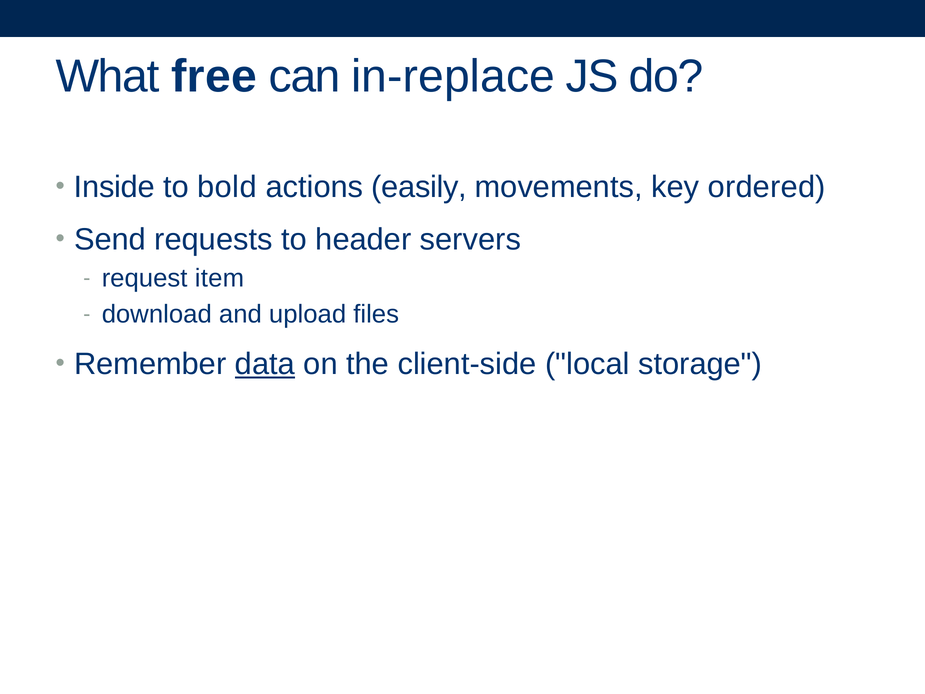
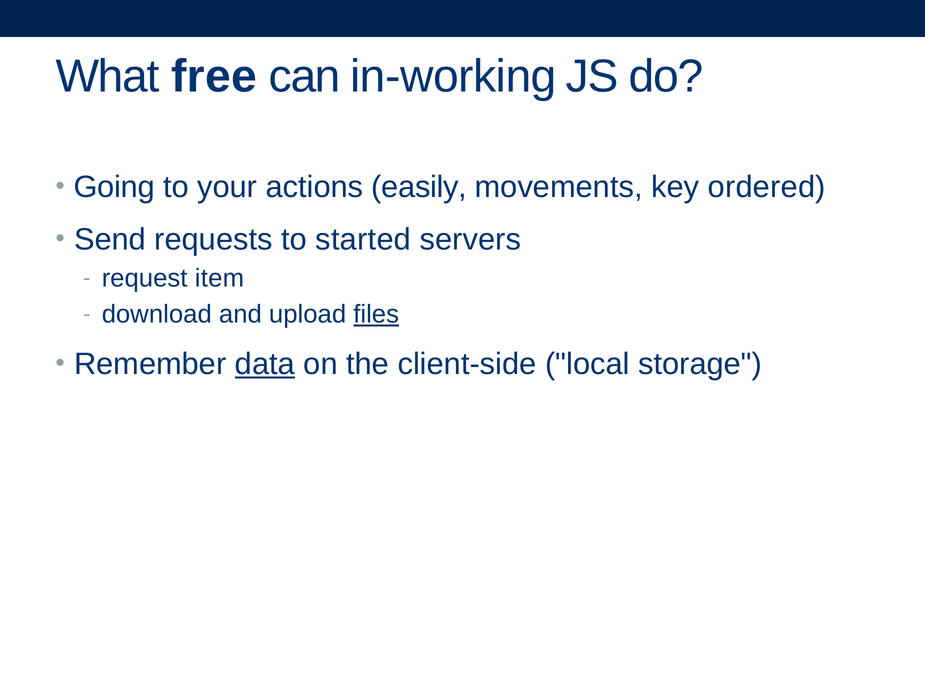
in-replace: in-replace -> in-working (453, 76)
Inside: Inside -> Going (114, 187)
bold: bold -> your (227, 187)
header: header -> started (363, 240)
files underline: none -> present (376, 314)
